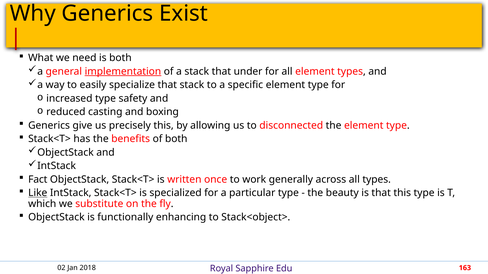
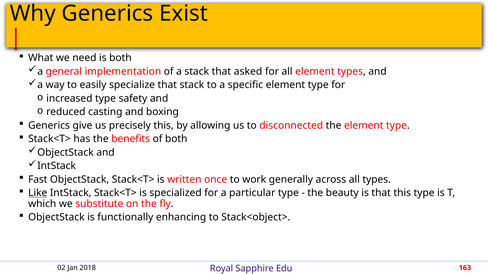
implementation underline: present -> none (123, 72)
under: under -> asked (248, 72)
Fact: Fact -> Fast (38, 180)
